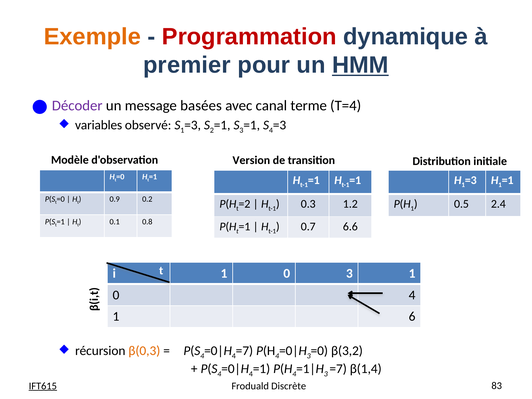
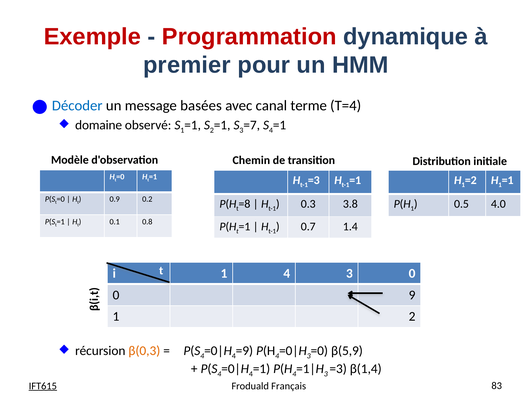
Exemple colour: orange -> red (92, 37)
HMM underline: present -> none (360, 65)
Décoder colour: purple -> blue (77, 106)
variables: variables -> domaine (99, 125)
=3: =3 -> =1 (193, 125)
3 =1: =1 -> =7 (252, 125)
=3: =3 -> =1 (280, 125)
Version: Version -> Chemin (251, 160)
=1: =1 -> =3 (314, 180)
=3: =3 -> =2 (471, 180)
=2: =2 -> =8 (244, 204)
1.2: 1.2 -> 3.8 (350, 204)
2.4: 2.4 -> 4.0 (498, 204)
6.6: 6.6 -> 1.4 (350, 227)
0: 0 -> 4 (287, 273)
3 1: 1 -> 0 (412, 273)
0 4: 4 -> 9 (412, 295)
1 6: 6 -> 2 (412, 317)
4 =7: =7 -> =9 (244, 351)
β(3,2: β(3,2 -> β(5,9 (347, 351)
3 =7: =7 -> =3 (338, 369)
Discrète: Discrète -> Français (289, 386)
